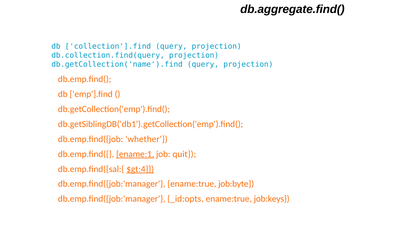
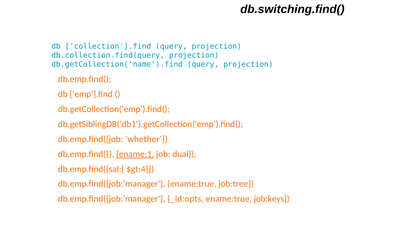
db.aggregate.find(: db.aggregate.find( -> db.switching.find( (292, 9)
quit: quit -> dual (184, 154)
$gt:4 underline: present -> none (140, 169)
job:byte: job:byte -> job:tree (236, 184)
